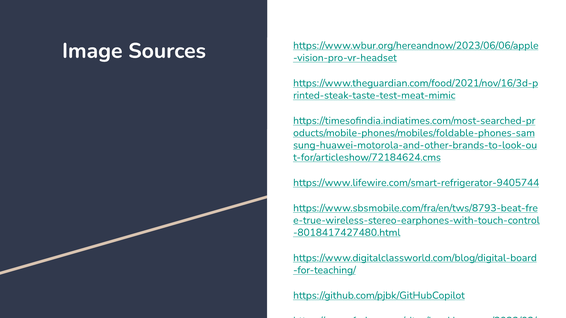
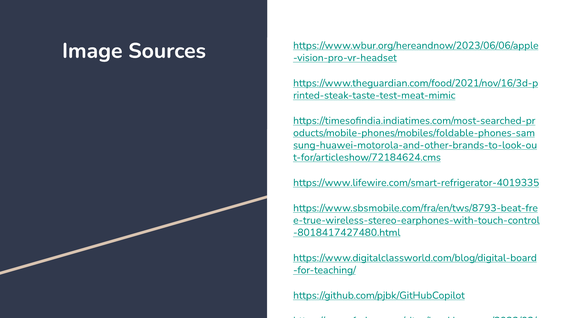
https://www.lifewire.com/smart-refrigerator-9405744: https://www.lifewire.com/smart-refrigerator-9405744 -> https://www.lifewire.com/smart-refrigerator-4019335 (416, 183)
